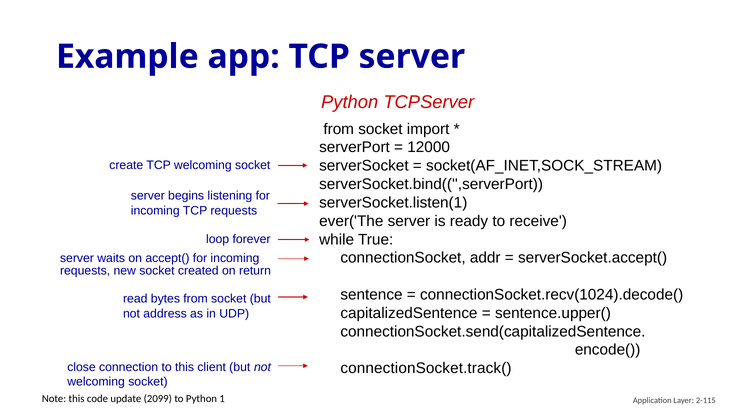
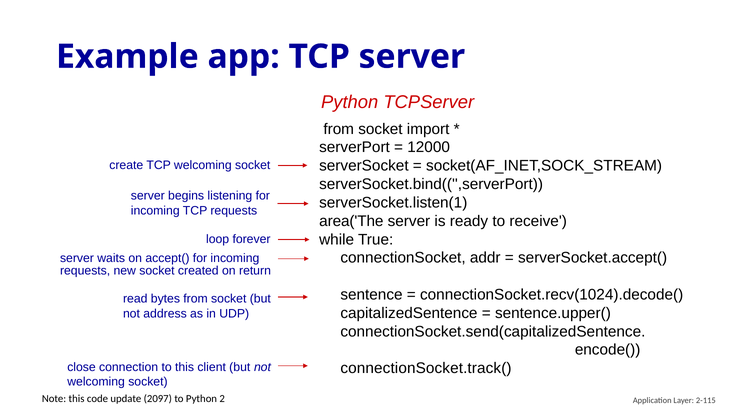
ever('The: ever('The -> area('The (351, 221)
2099: 2099 -> 2097 (158, 398)
1: 1 -> 2 (222, 398)
